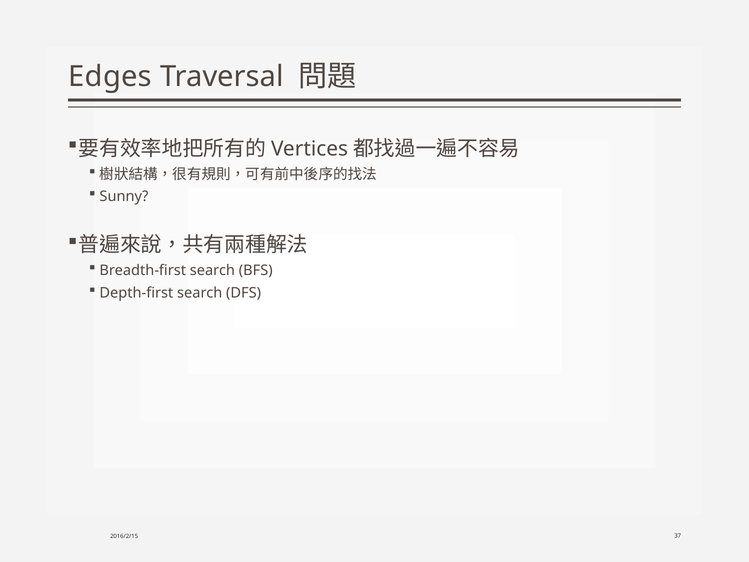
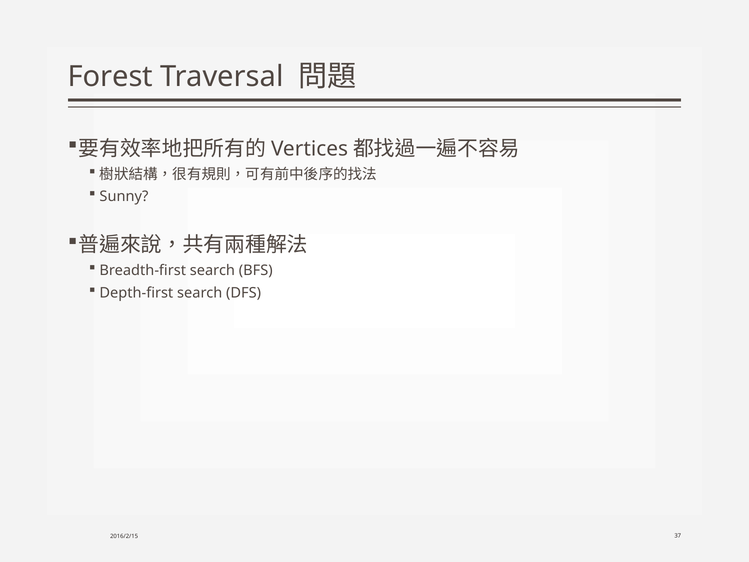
Edges: Edges -> Forest (110, 76)
